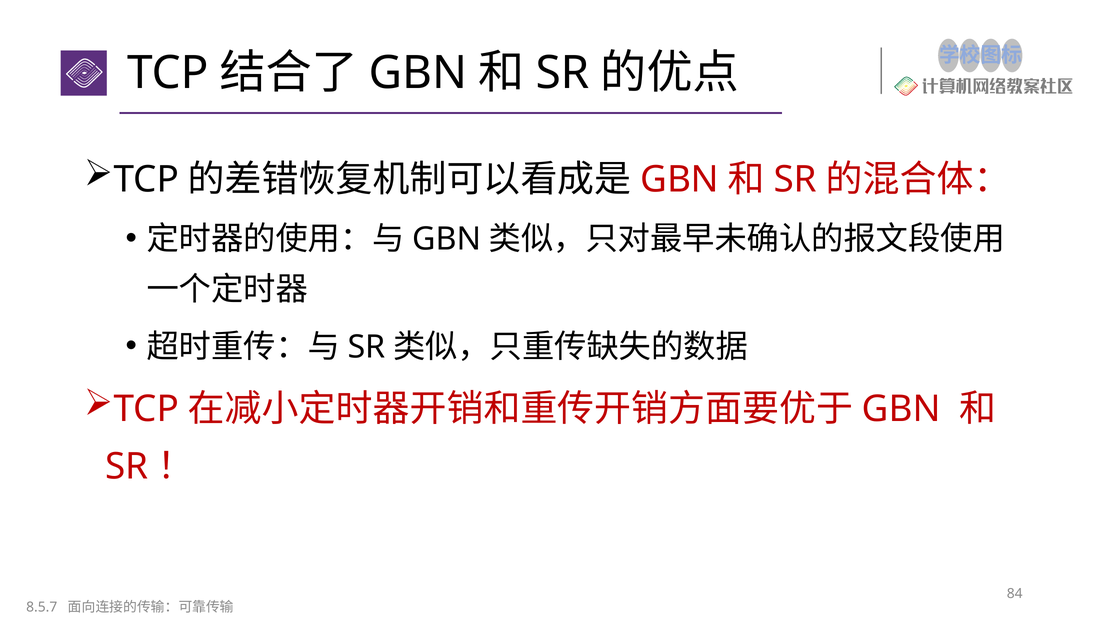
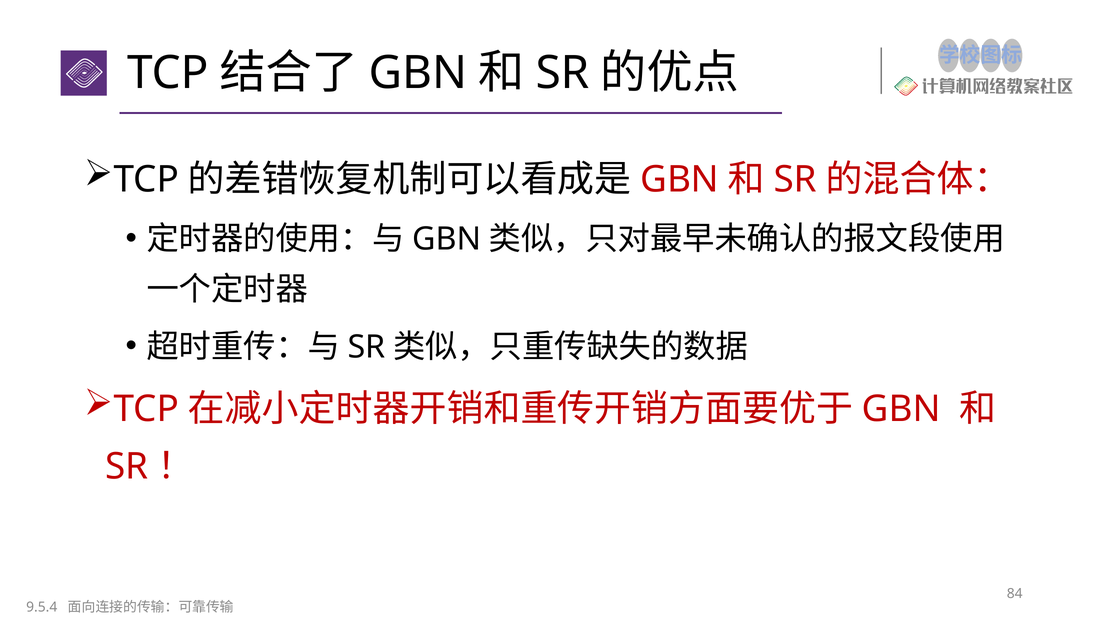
8.5.7: 8.5.7 -> 9.5.4 (42, 607)
